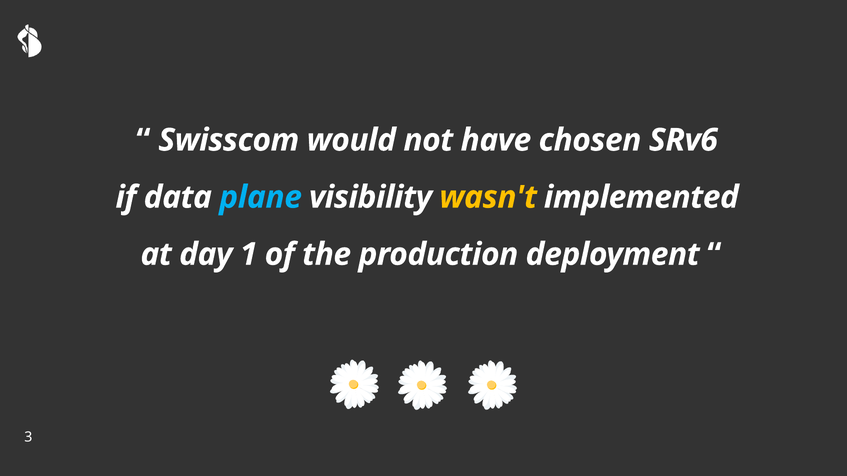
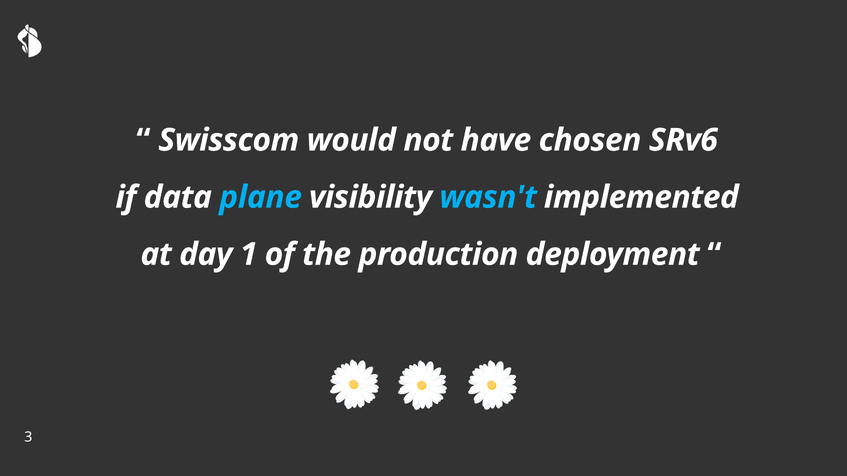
wasn't colour: yellow -> light blue (488, 197)
